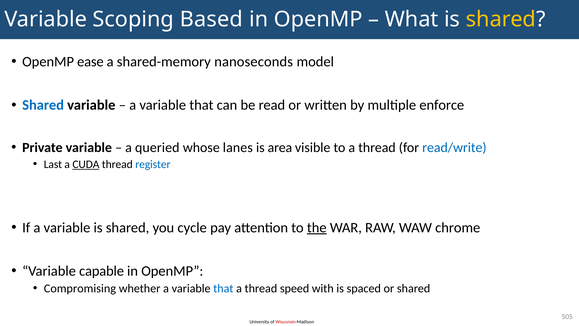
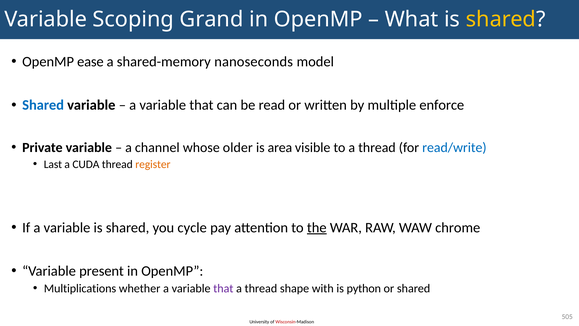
Based: Based -> Grand (211, 19)
queried: queried -> channel (157, 147)
lanes: lanes -> older (238, 147)
CUDA underline: present -> none (86, 164)
register colour: blue -> orange (153, 164)
capable: capable -> present (102, 271)
Compromising: Compromising -> Multiplications (80, 288)
that colour: blue -> purple (223, 288)
speed: speed -> shape (295, 288)
spaced: spaced -> python (364, 288)
